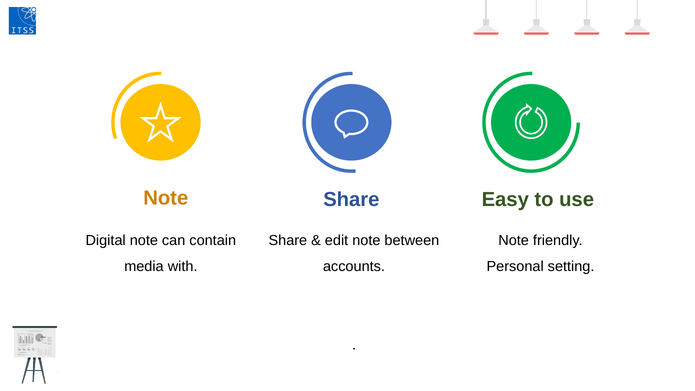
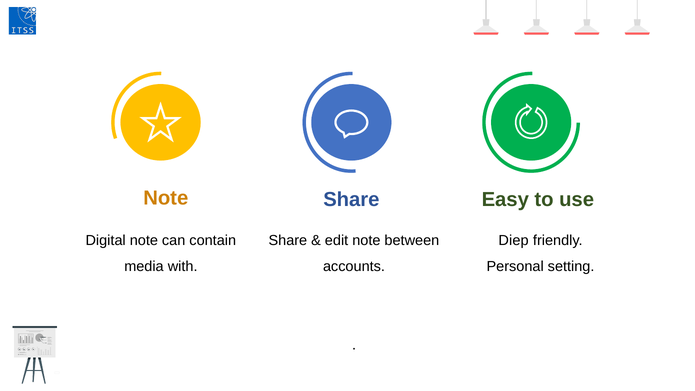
Note: Note -> Diep (514, 240)
